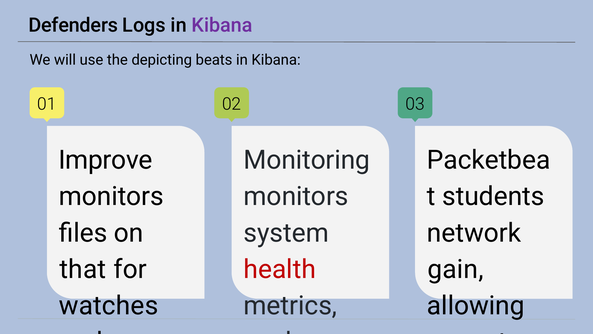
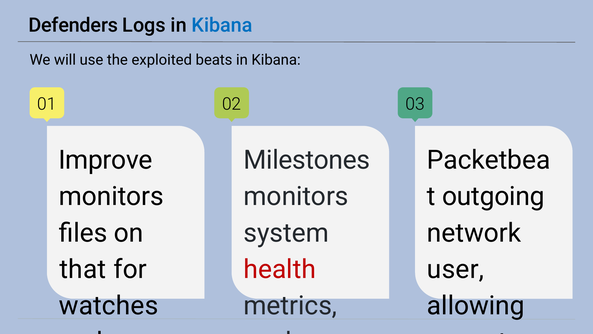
Kibana colour: purple -> blue (222, 25)
depicting: depicting -> exploited (162, 60)
Monitoring: Monitoring -> Milestones (307, 160)
students: students -> outgoing (493, 196)
gain: gain -> user (456, 269)
